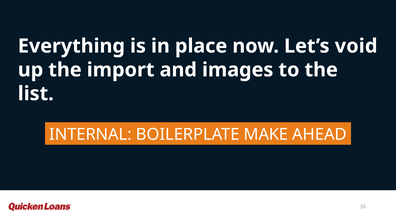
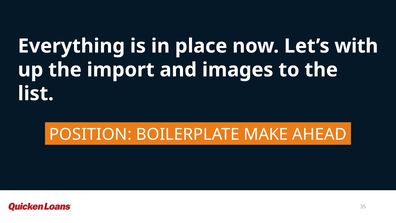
void: void -> with (356, 46)
INTERNAL: INTERNAL -> POSITION (90, 134)
